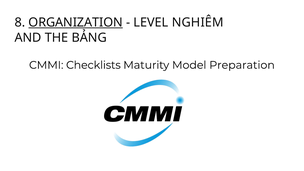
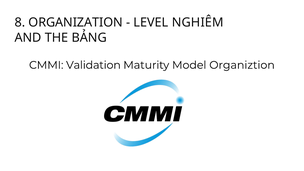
ORGANIZATION underline: present -> none (76, 22)
Checklists: Checklists -> Validation (93, 65)
Preparation: Preparation -> Organiztion (242, 65)
